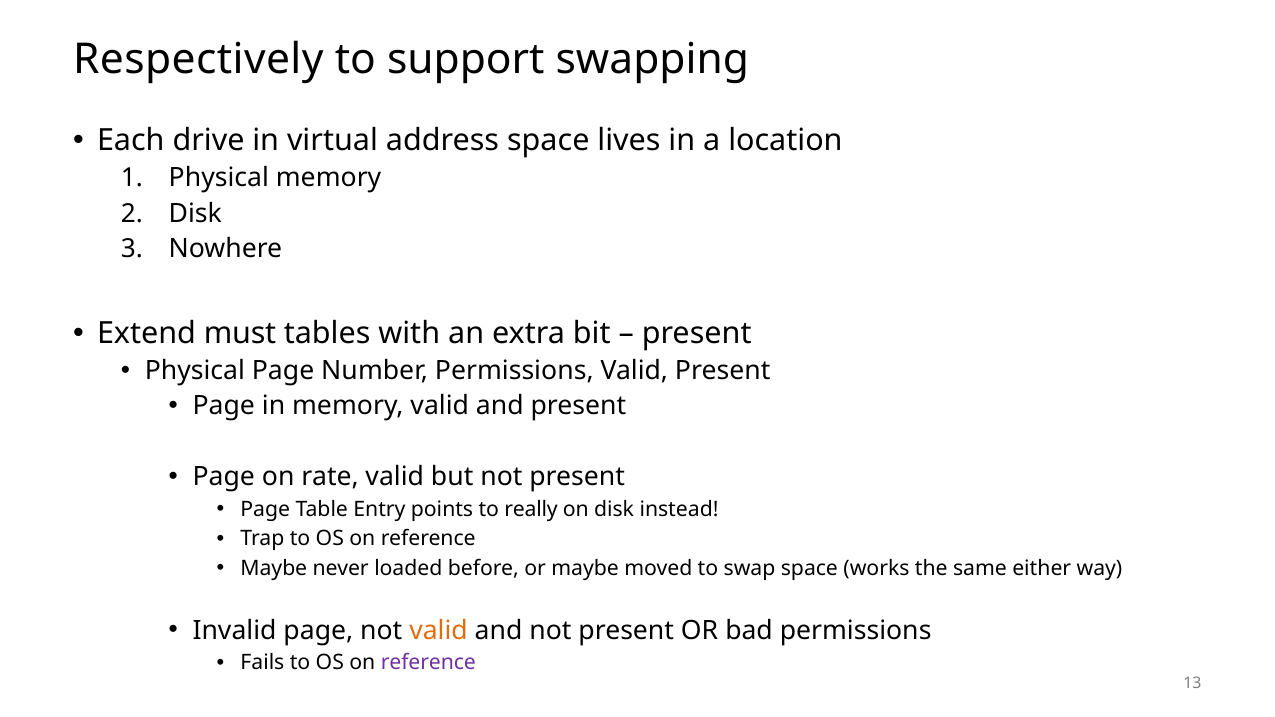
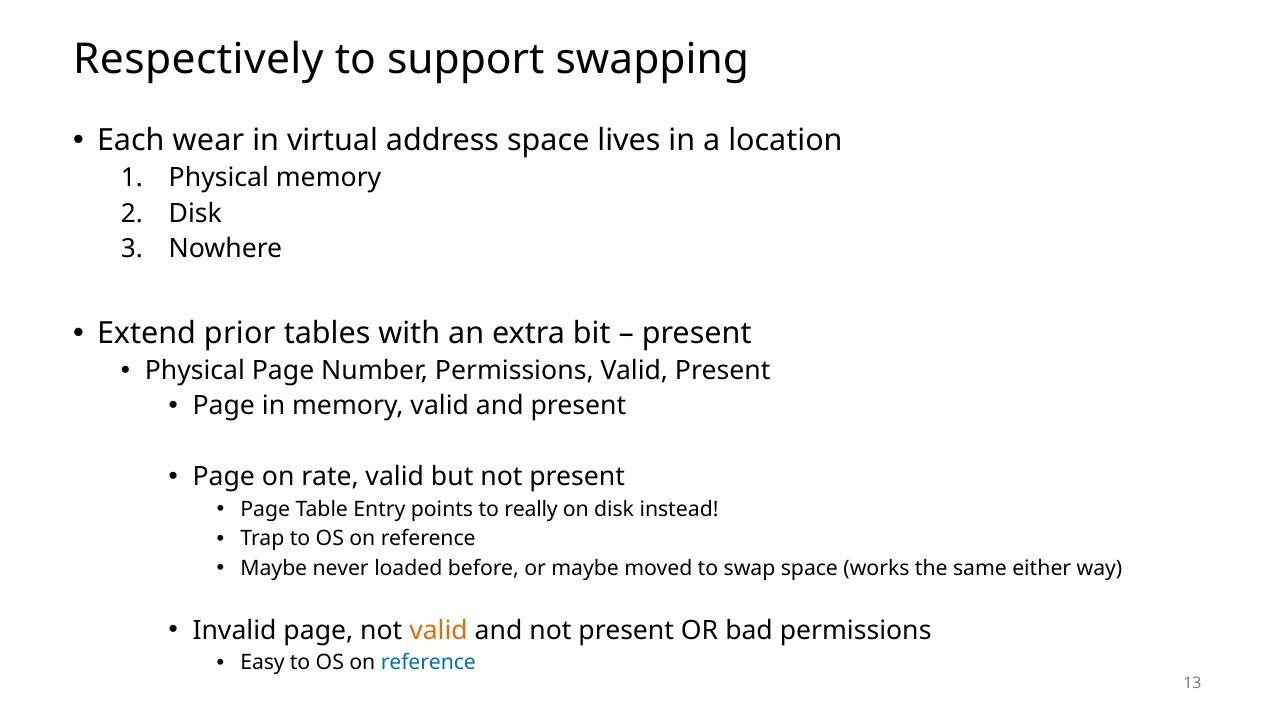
drive: drive -> wear (208, 141)
must: must -> prior (240, 333)
Fails: Fails -> Easy (263, 663)
reference colour: purple -> blue (428, 663)
